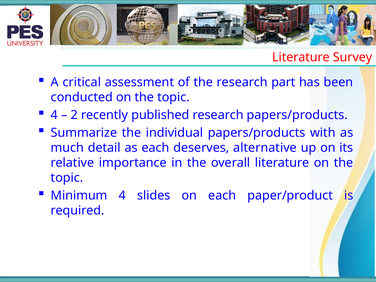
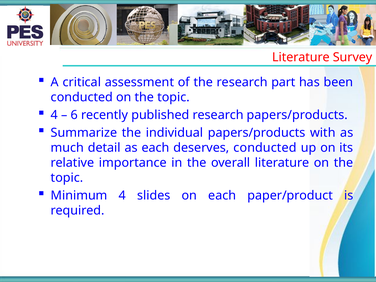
2: 2 -> 6 (74, 115)
deserves alternative: alternative -> conducted (265, 148)
